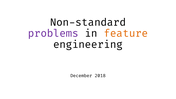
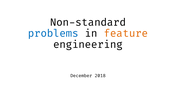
problems colour: purple -> blue (53, 33)
